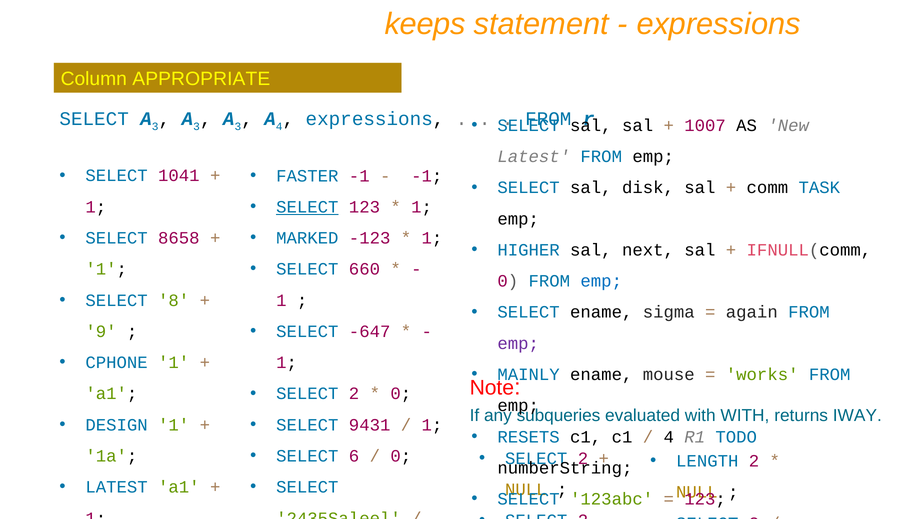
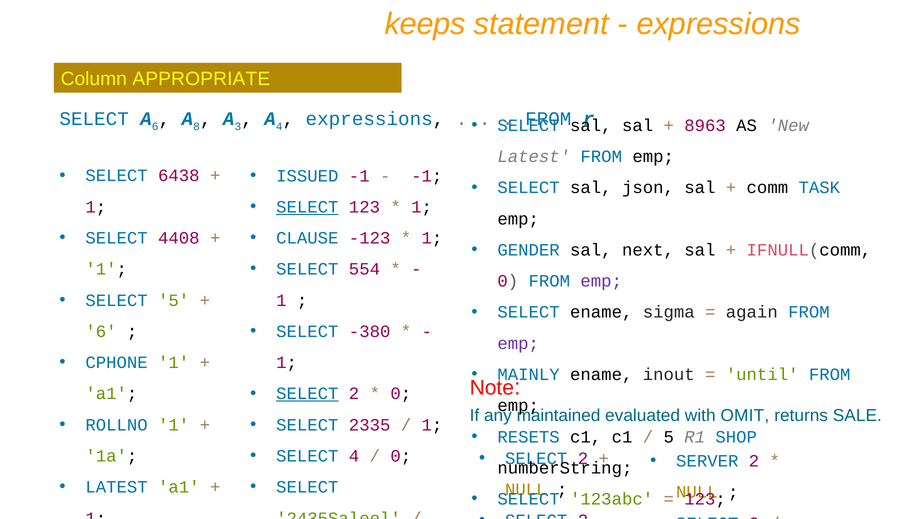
3: 3 -> 6 (155, 126)
3: 3 -> 8 (197, 126)
1007: 1007 -> 8963 (705, 125)
1041: 1041 -> 6438 (179, 176)
FASTER: FASTER -> ISSUED (307, 176)
disk: disk -> json (648, 188)
8658: 8658 -> 4408 (179, 238)
MARKED: MARKED -> CLAUSE (307, 238)
HIGHER: HIGHER -> GENDER (529, 250)
660: 660 -> 554 (364, 269)
emp colour: blue -> purple (601, 281)
SELECT 8: 8 -> 5 (174, 300)
-647: -647 -> -380 (370, 332)
9: 9 -> 6 (101, 332)
mouse: mouse -> inout (669, 375)
works: works -> until (762, 375)
SELECT underline: none -> present (307, 394)
subqueries: subqueries -> maintained (559, 416)
with WITH: WITH -> OMIT (745, 416)
IWAY: IWAY -> SALE (857, 416)
DESIGN: DESIGN -> ROLLNO (117, 425)
9431: 9431 -> 2335 (370, 425)
4: 4 -> 5 (669, 437)
TODO: TODO -> SHOP (736, 437)
SELECT 6: 6 -> 4 (354, 456)
LENGTH: LENGTH -> SERVER (707, 461)
